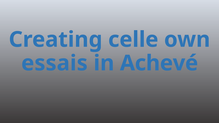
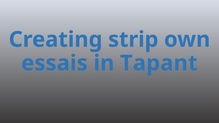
celle: celle -> strip (133, 40)
Achevé: Achevé -> Tapant (159, 63)
